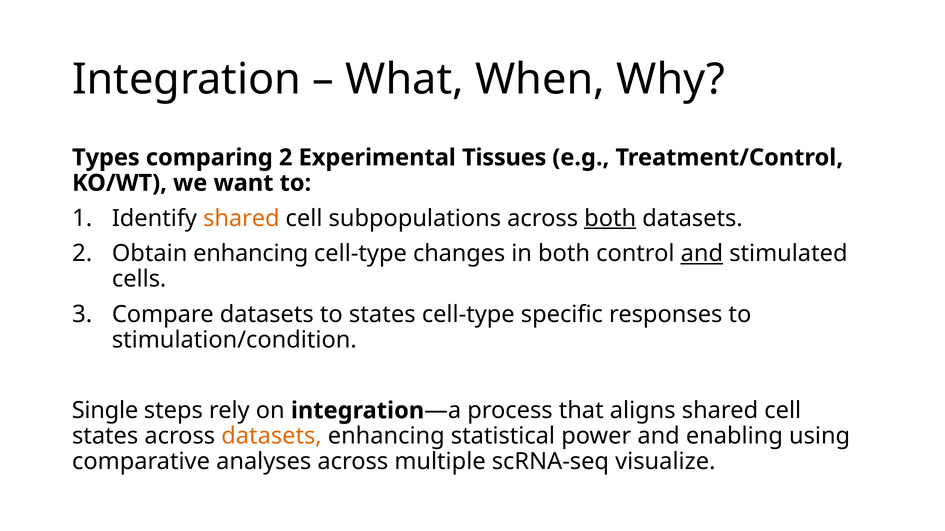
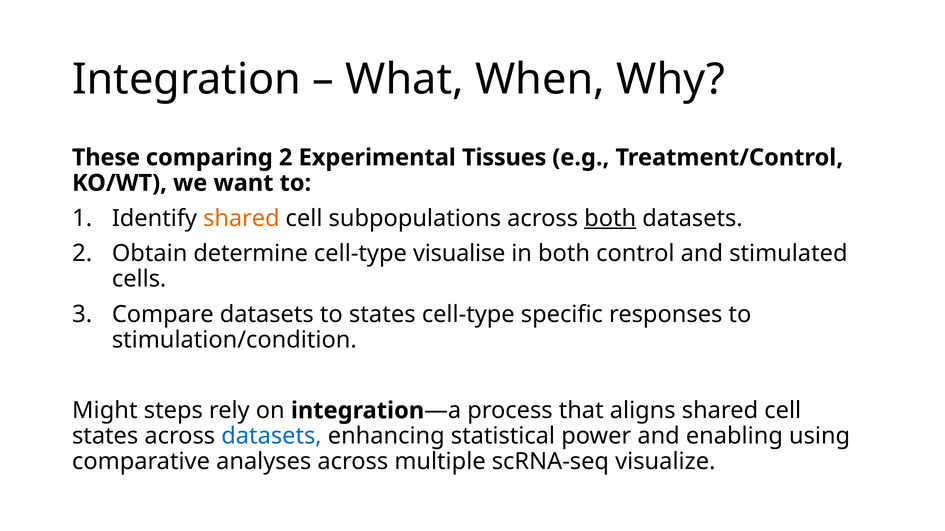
Types: Types -> These (106, 158)
Obtain enhancing: enhancing -> determine (251, 254)
changes: changes -> visualise (459, 254)
and underline: present -> none (702, 254)
Single: Single -> Might (105, 411)
datasets colour: orange -> blue (272, 436)
